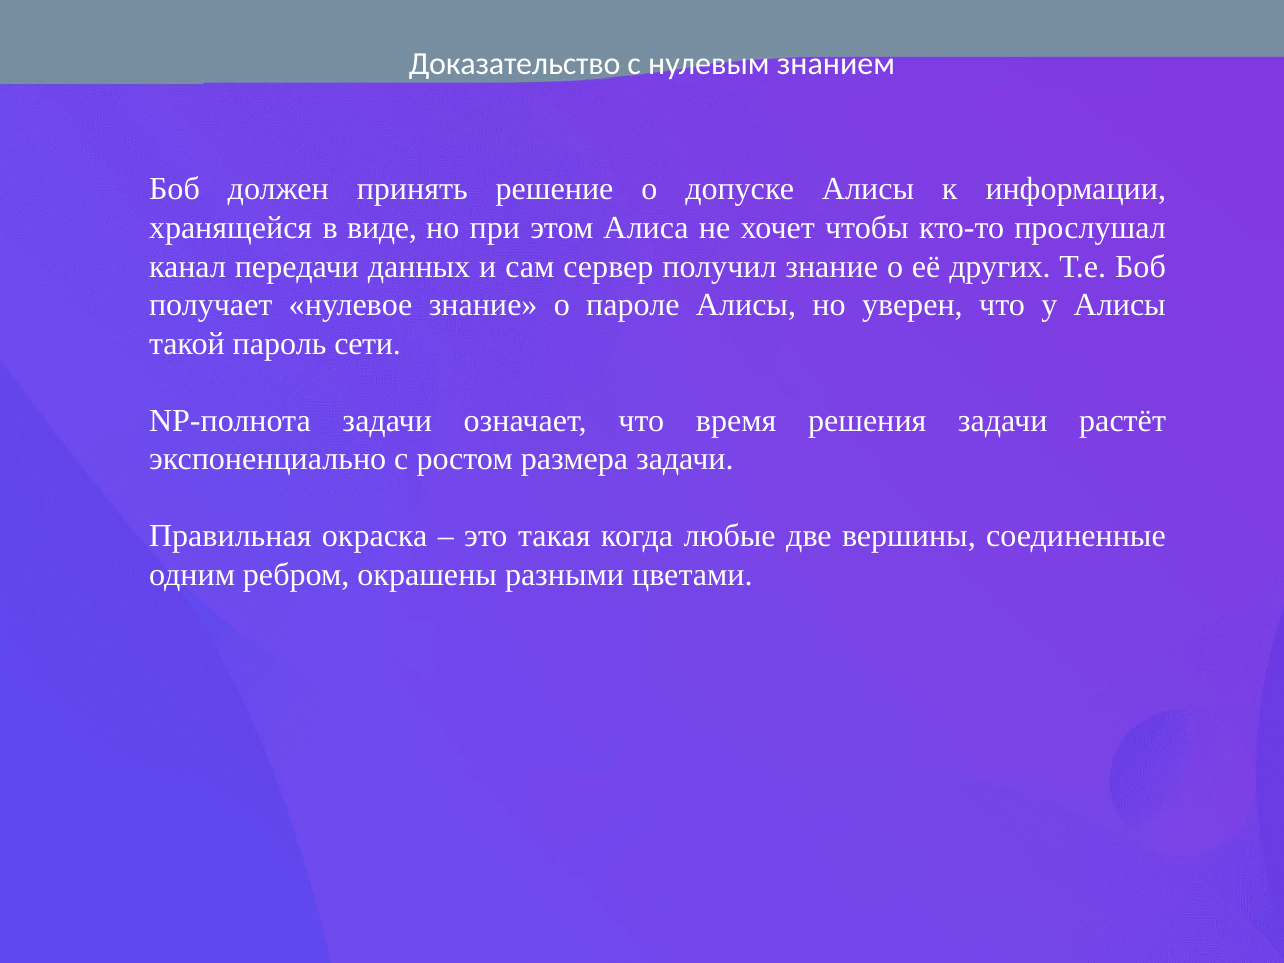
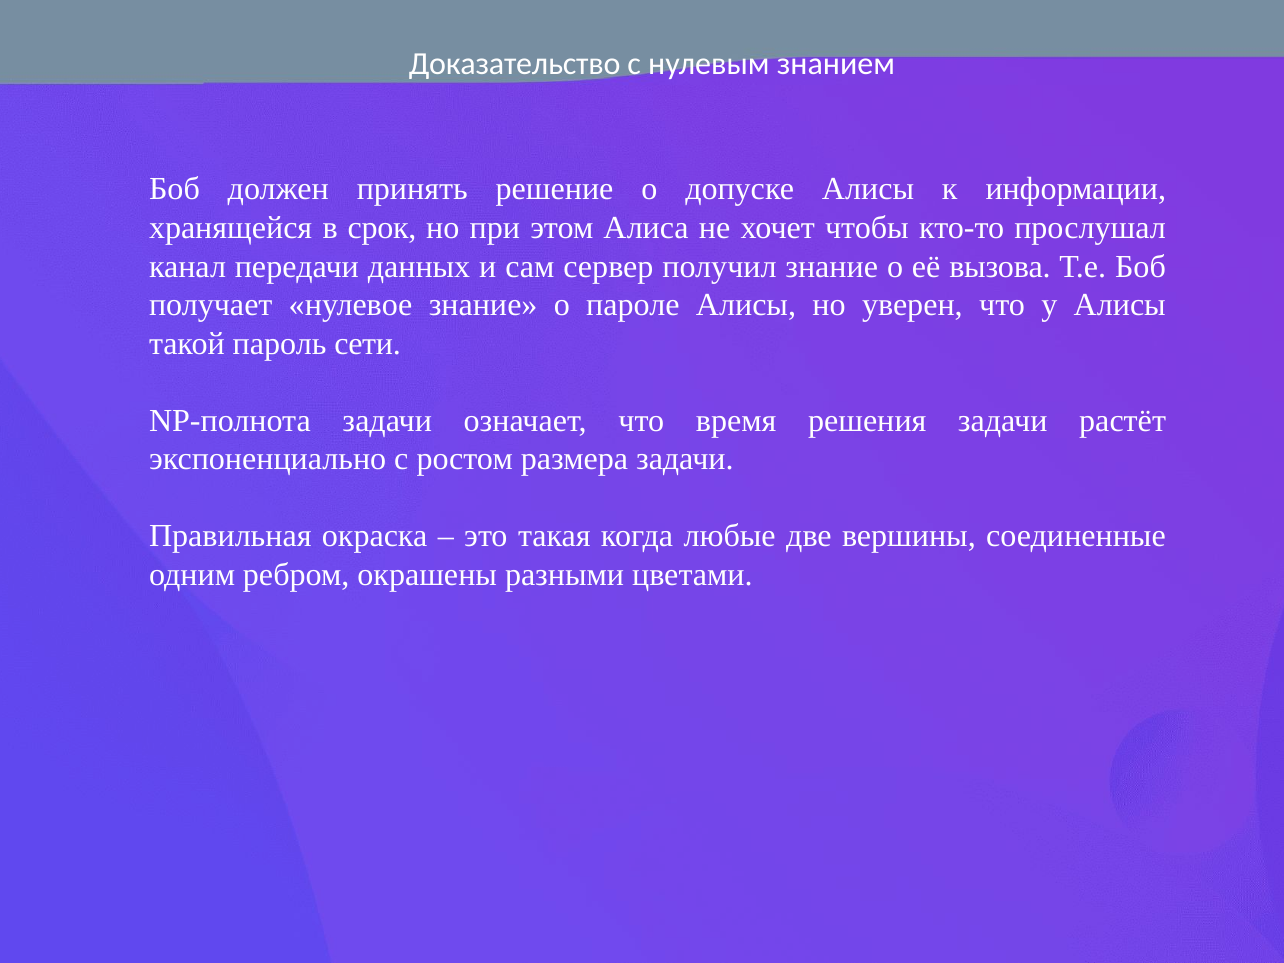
виде: виде -> срок (382, 228)
других: других -> вызова (1000, 266)
